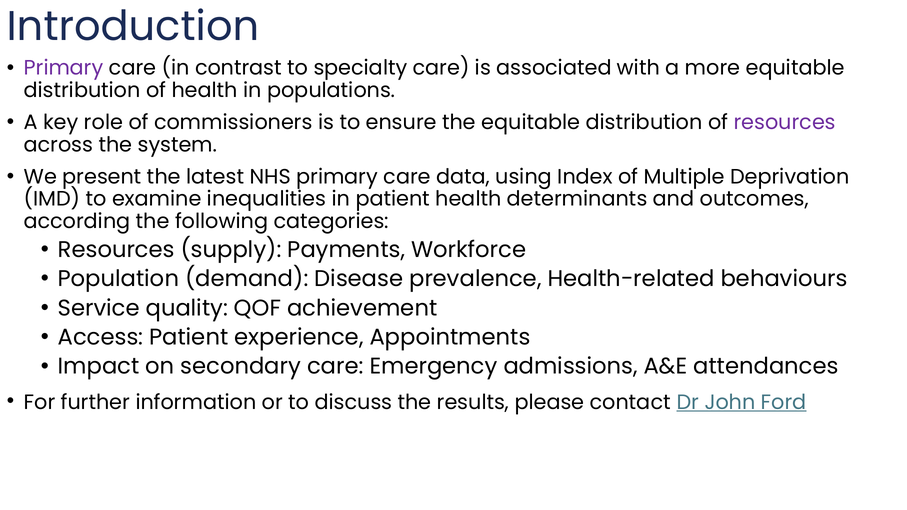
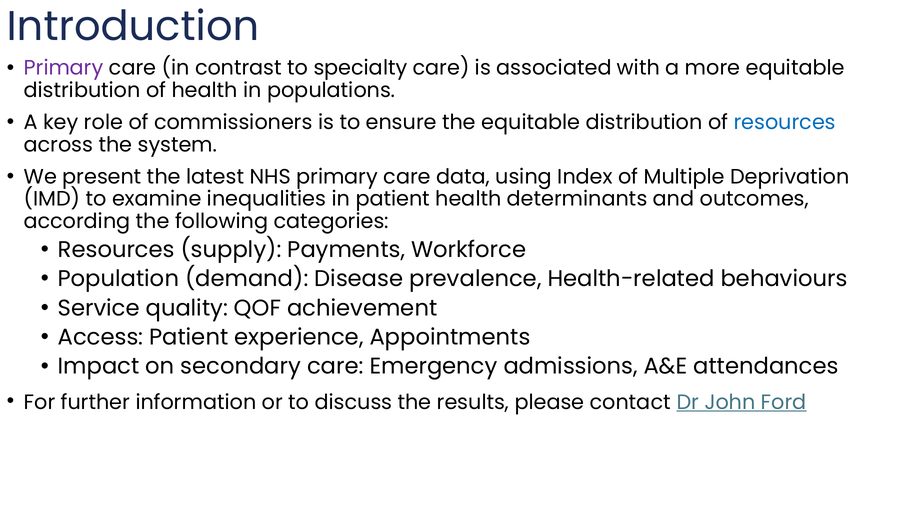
resources colour: purple -> blue (785, 122)
